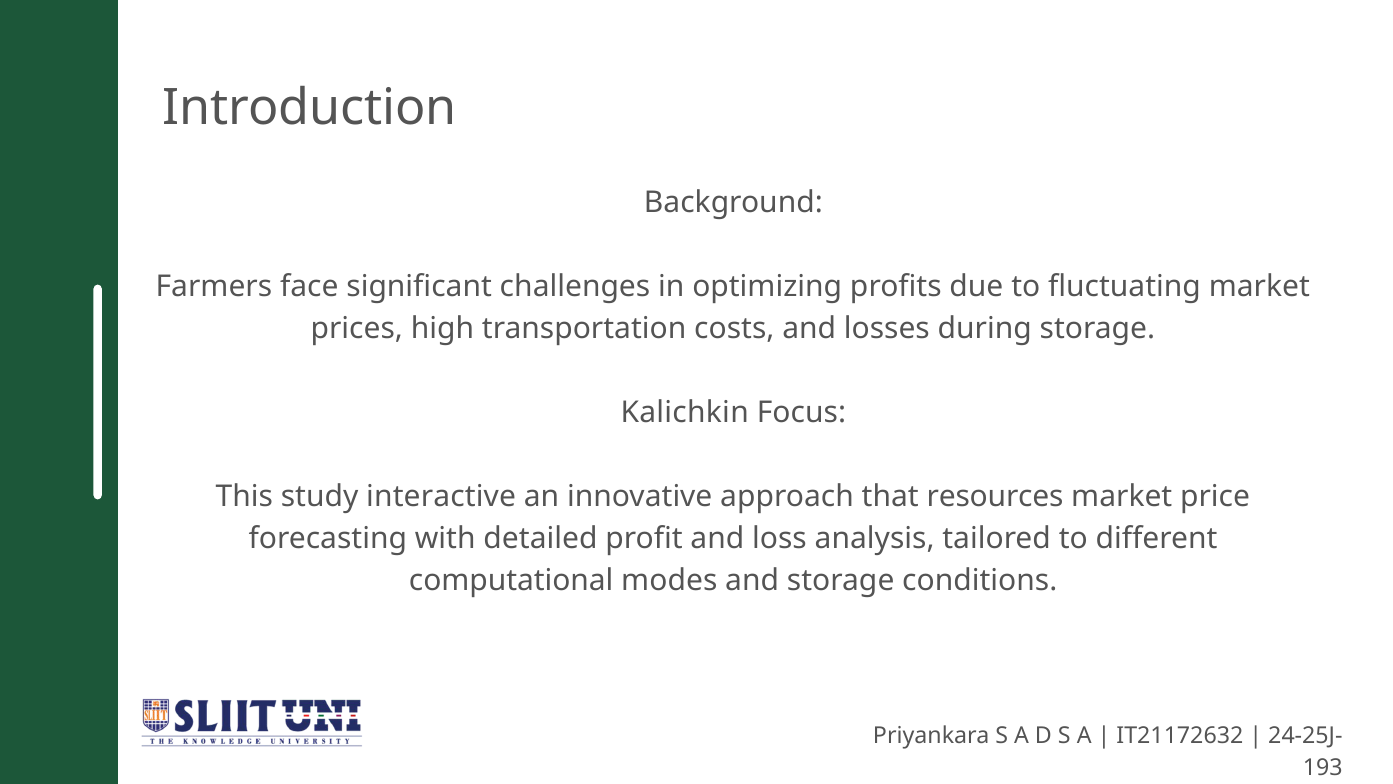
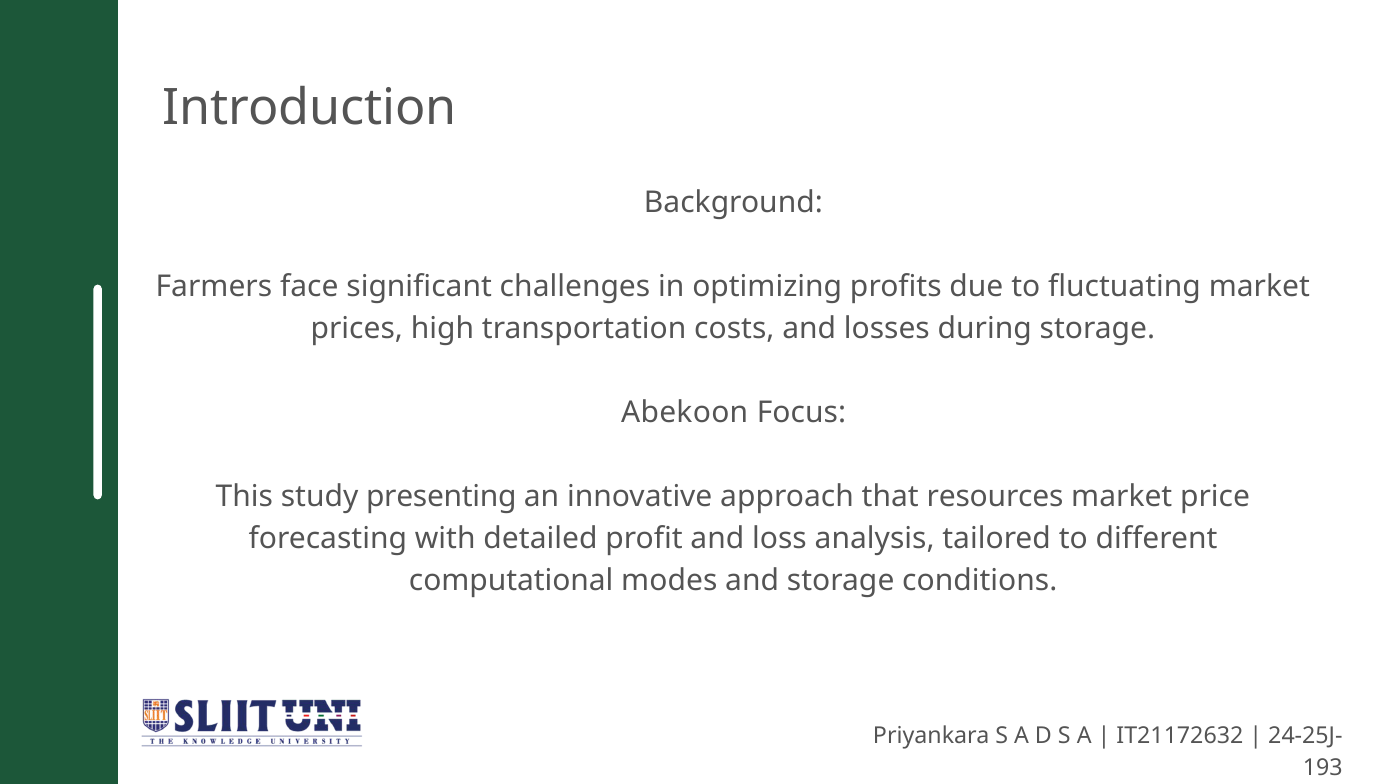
Kalichkin: Kalichkin -> Abekoon (685, 413)
interactive: interactive -> presenting (441, 497)
